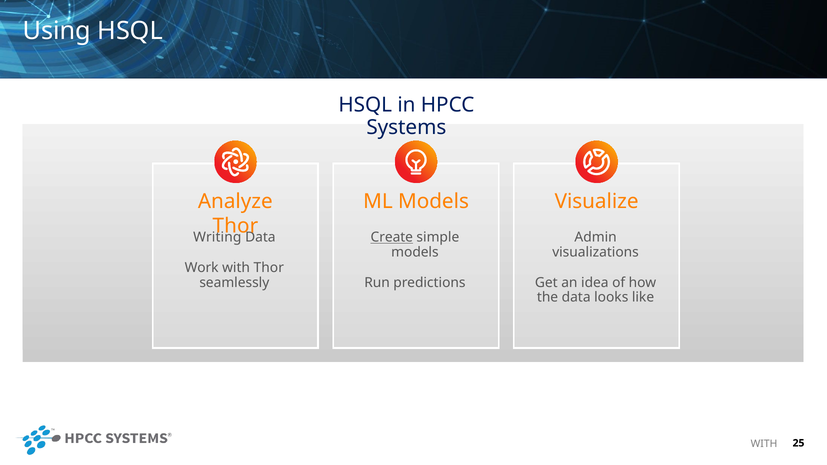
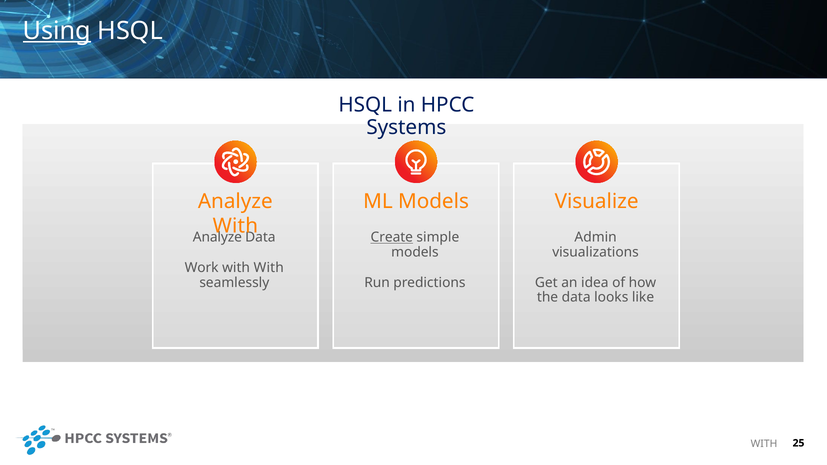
Using underline: none -> present (57, 31)
Thor: Thor -> With (235, 226)
Writing: Writing -> Analyze (217, 237)
with Thor: Thor -> With (269, 268)
